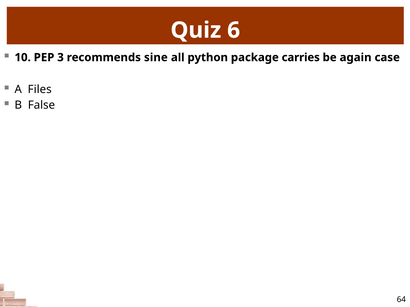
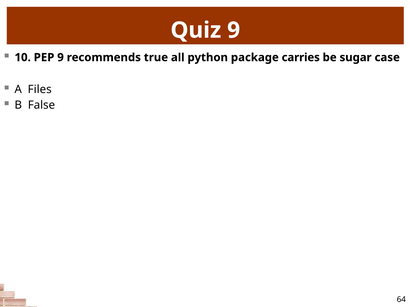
Quiz 6: 6 -> 9 (234, 30)
PEP 3: 3 -> 9 (61, 58)
sine: sine -> true (156, 58)
again: again -> sugar (356, 58)
